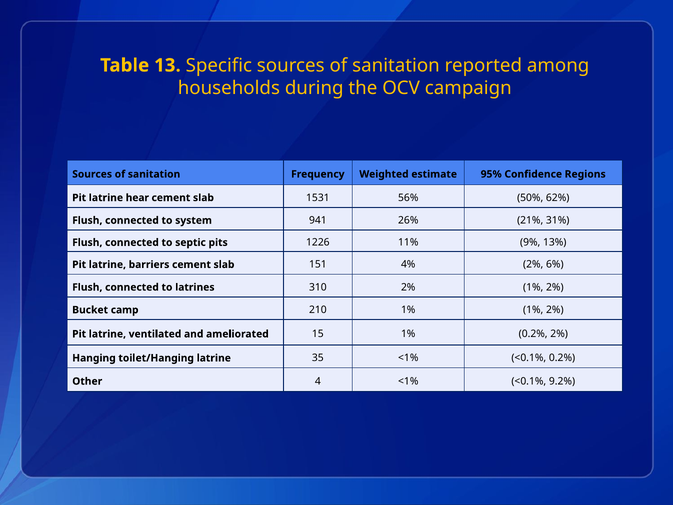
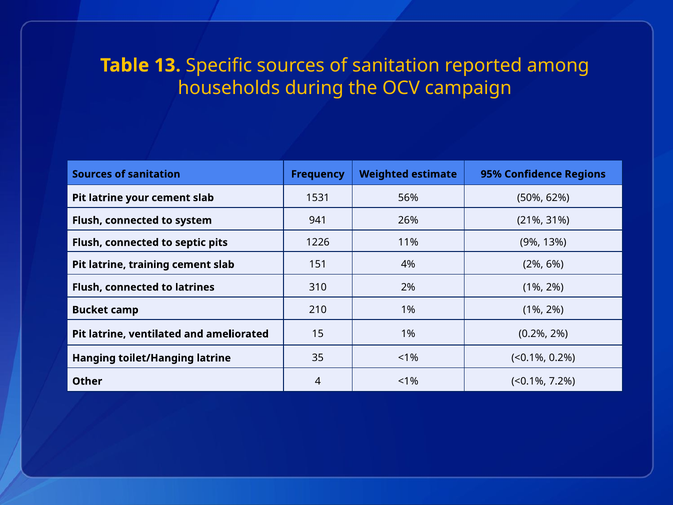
hear: hear -> your (137, 198)
barriers: barriers -> training (149, 264)
9.2%: 9.2% -> 7.2% (562, 381)
